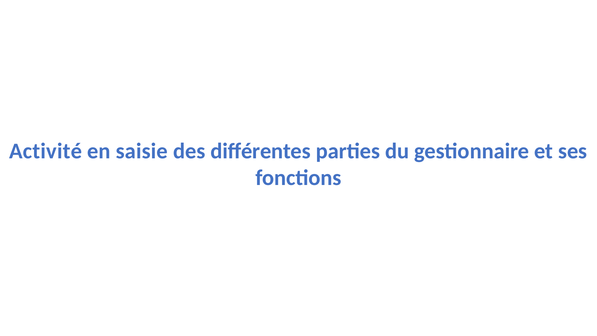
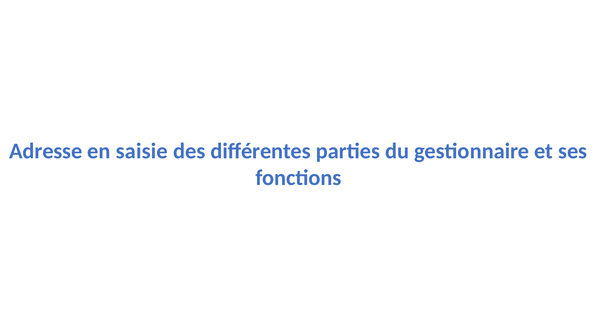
Activité: Activité -> Adresse (46, 151)
